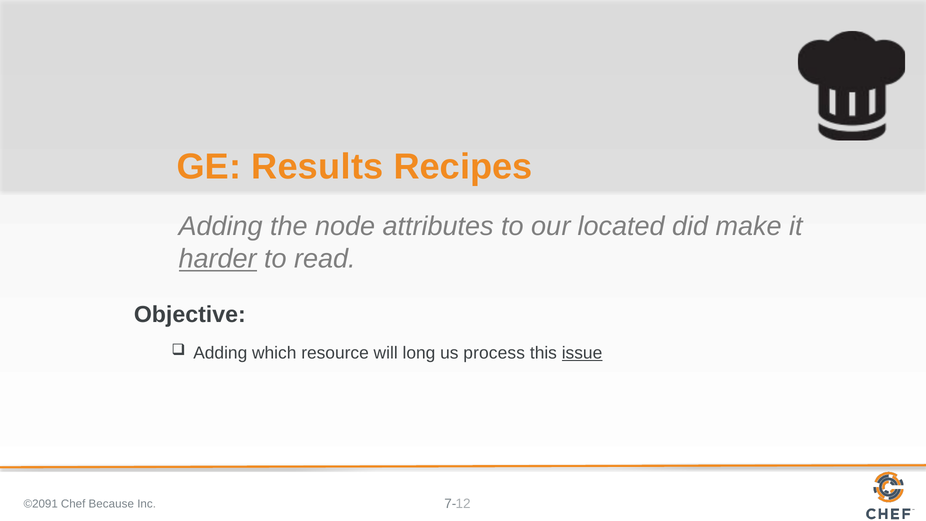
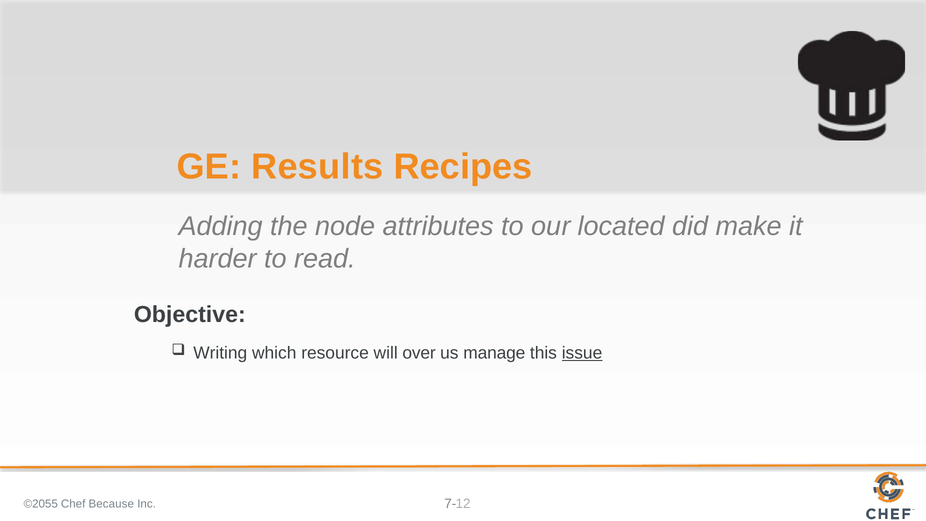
harder underline: present -> none (218, 259)
Adding: Adding -> Writing (220, 353)
long: long -> over (419, 353)
process: process -> manage (494, 353)
©2091: ©2091 -> ©2055 (41, 504)
